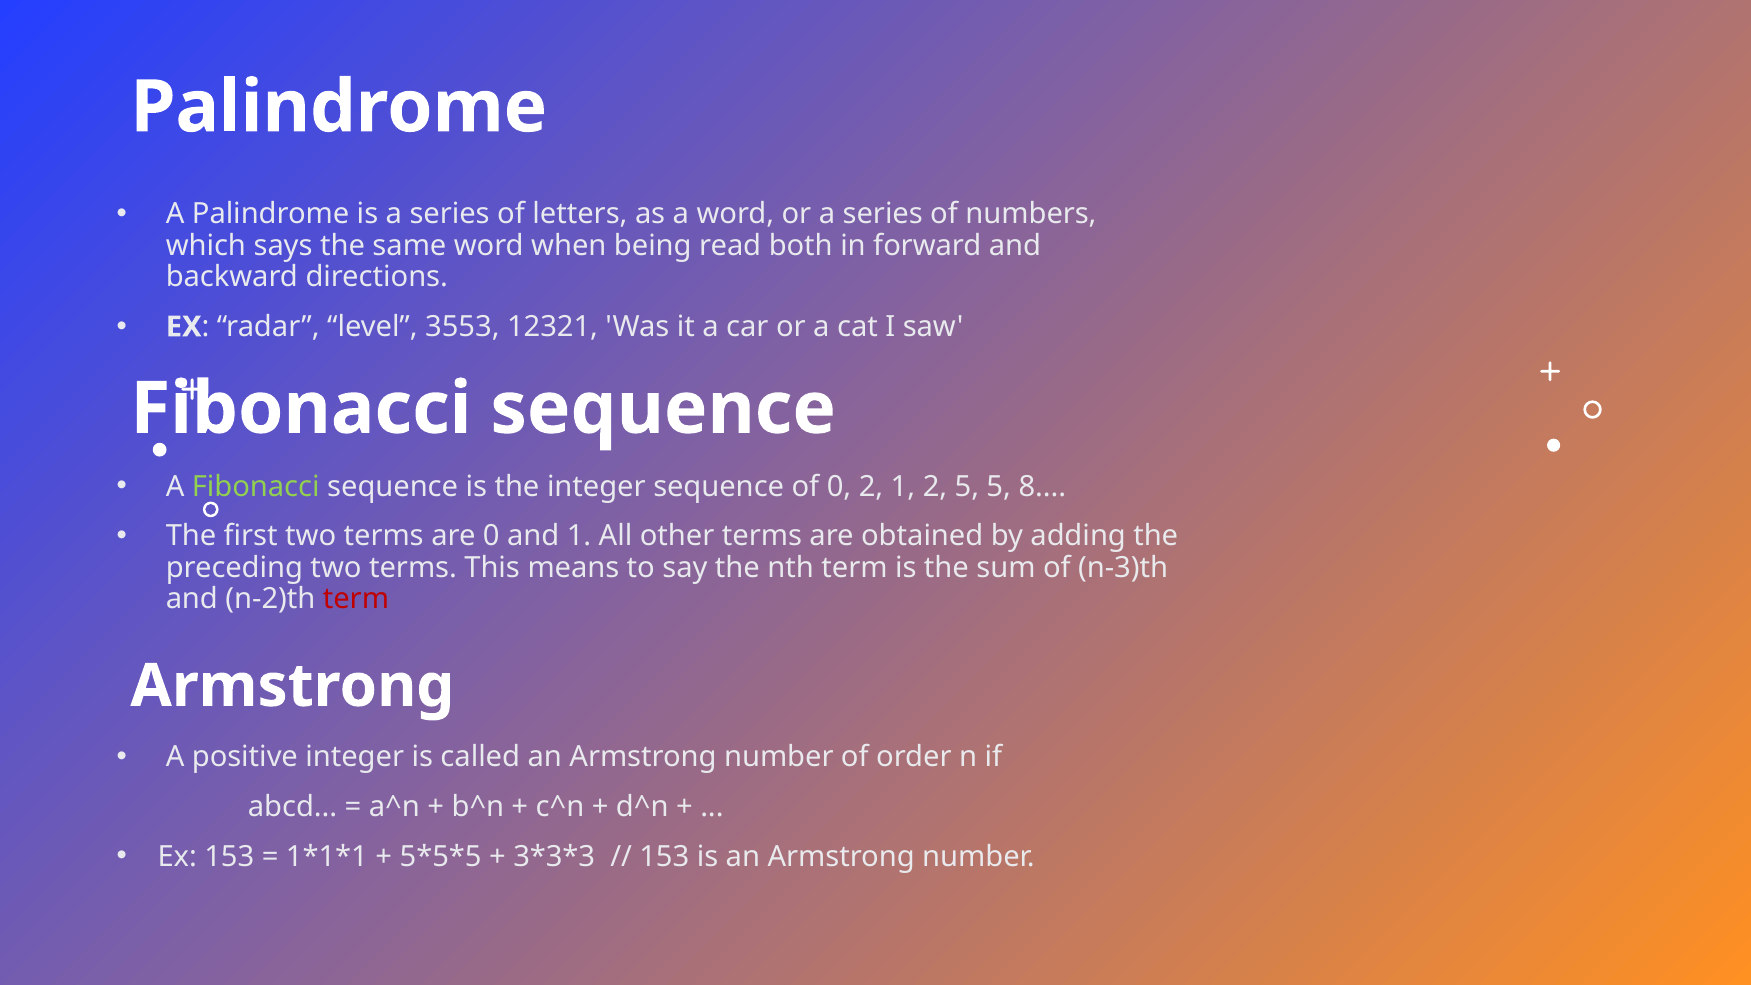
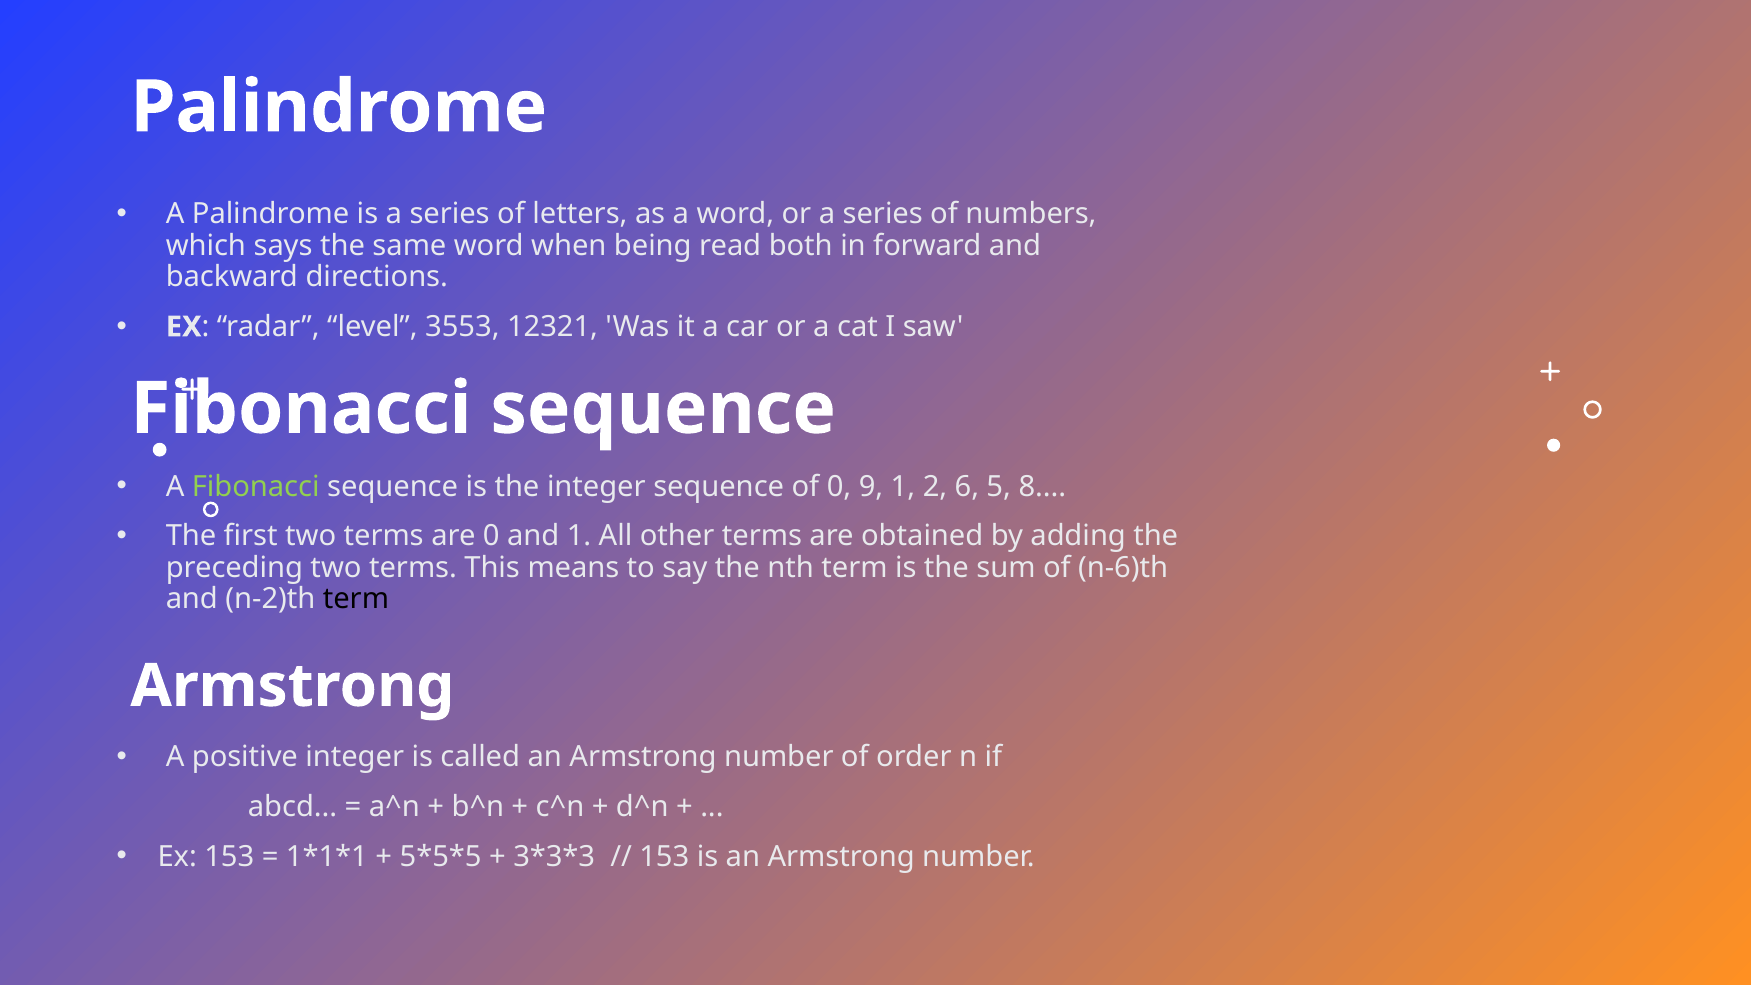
0 2: 2 -> 9 (871, 486)
2 5: 5 -> 6 (967, 486)
n-3)th: n-3)th -> n-6)th (1123, 568)
term colour: red -> black (356, 599)
